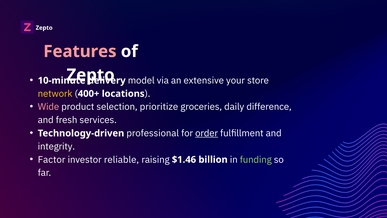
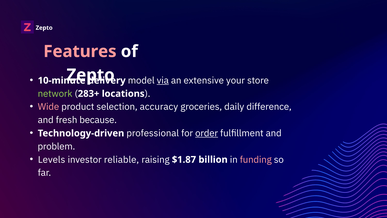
via underline: none -> present (163, 80)
network colour: yellow -> light green (55, 94)
400+: 400+ -> 283+ (89, 94)
prioritize: prioritize -> accuracy (159, 107)
services: services -> because (98, 120)
integrity: integrity -> problem (56, 146)
Factor: Factor -> Levels (52, 159)
$1.46: $1.46 -> $1.87 (184, 159)
funding colour: light green -> pink (256, 159)
